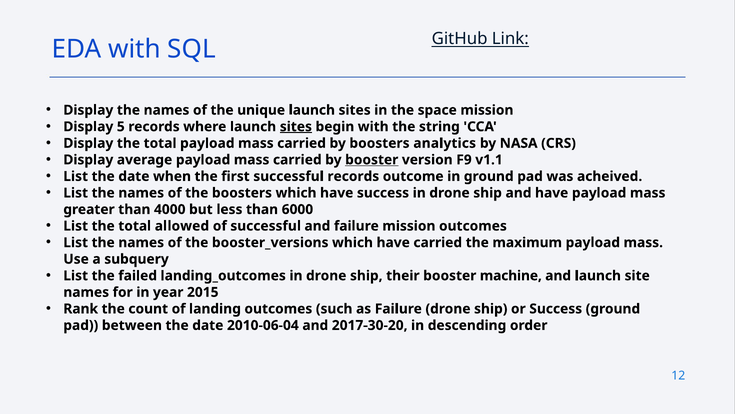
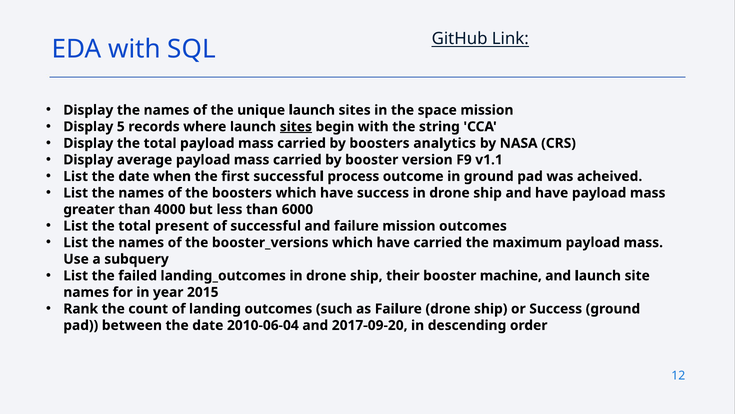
booster underline: present -> none (372, 160)
successful records: records -> process (353, 176)
allowed: allowed -> present (182, 226)
2017-30-20: 2017-30-20 -> 2017-09-20 (370, 325)
